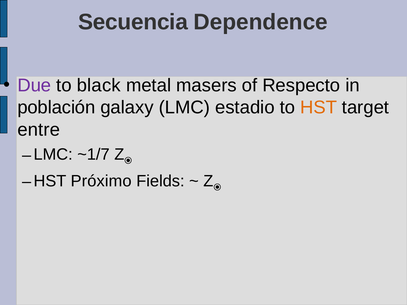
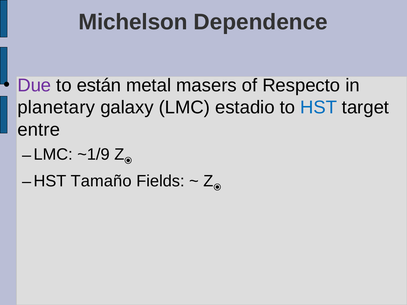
Secuencia: Secuencia -> Michelson (133, 22)
black: black -> están (99, 85)
población: población -> planetary (56, 108)
HST colour: orange -> blue (319, 108)
~1/7: ~1/7 -> ~1/9 (93, 155)
Próximo: Próximo -> Tamaño (101, 181)
